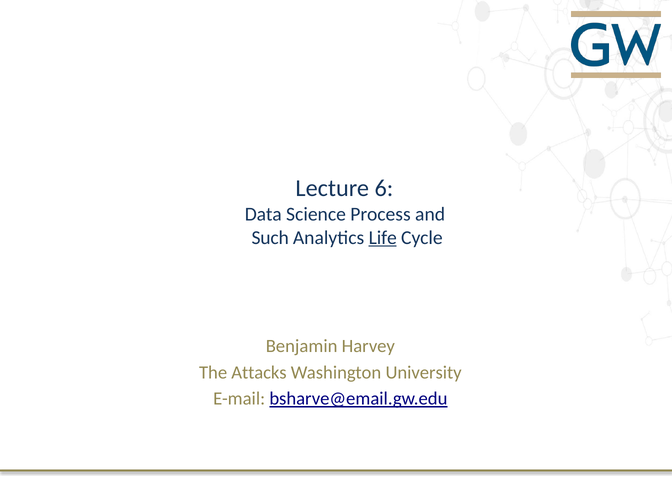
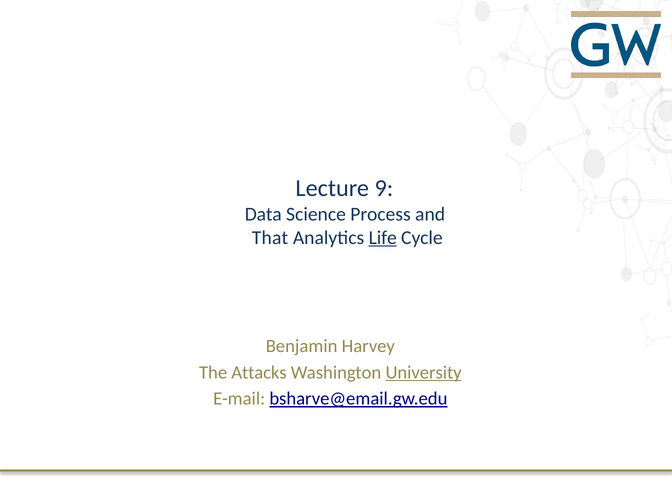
6: 6 -> 9 (384, 188)
Such: Such -> That (270, 238)
University underline: none -> present (424, 372)
